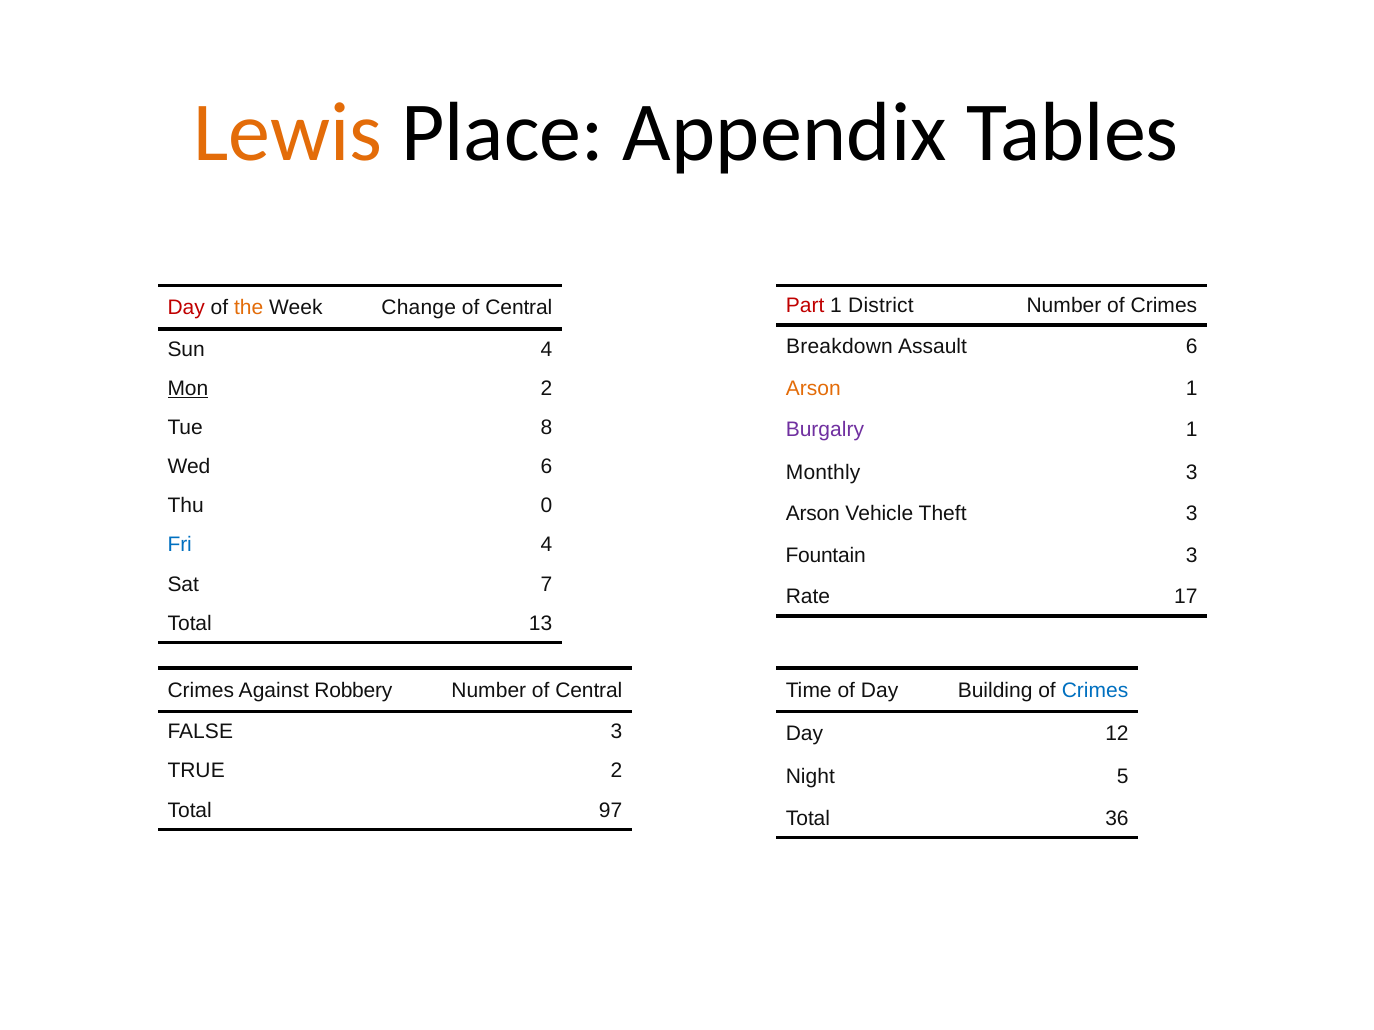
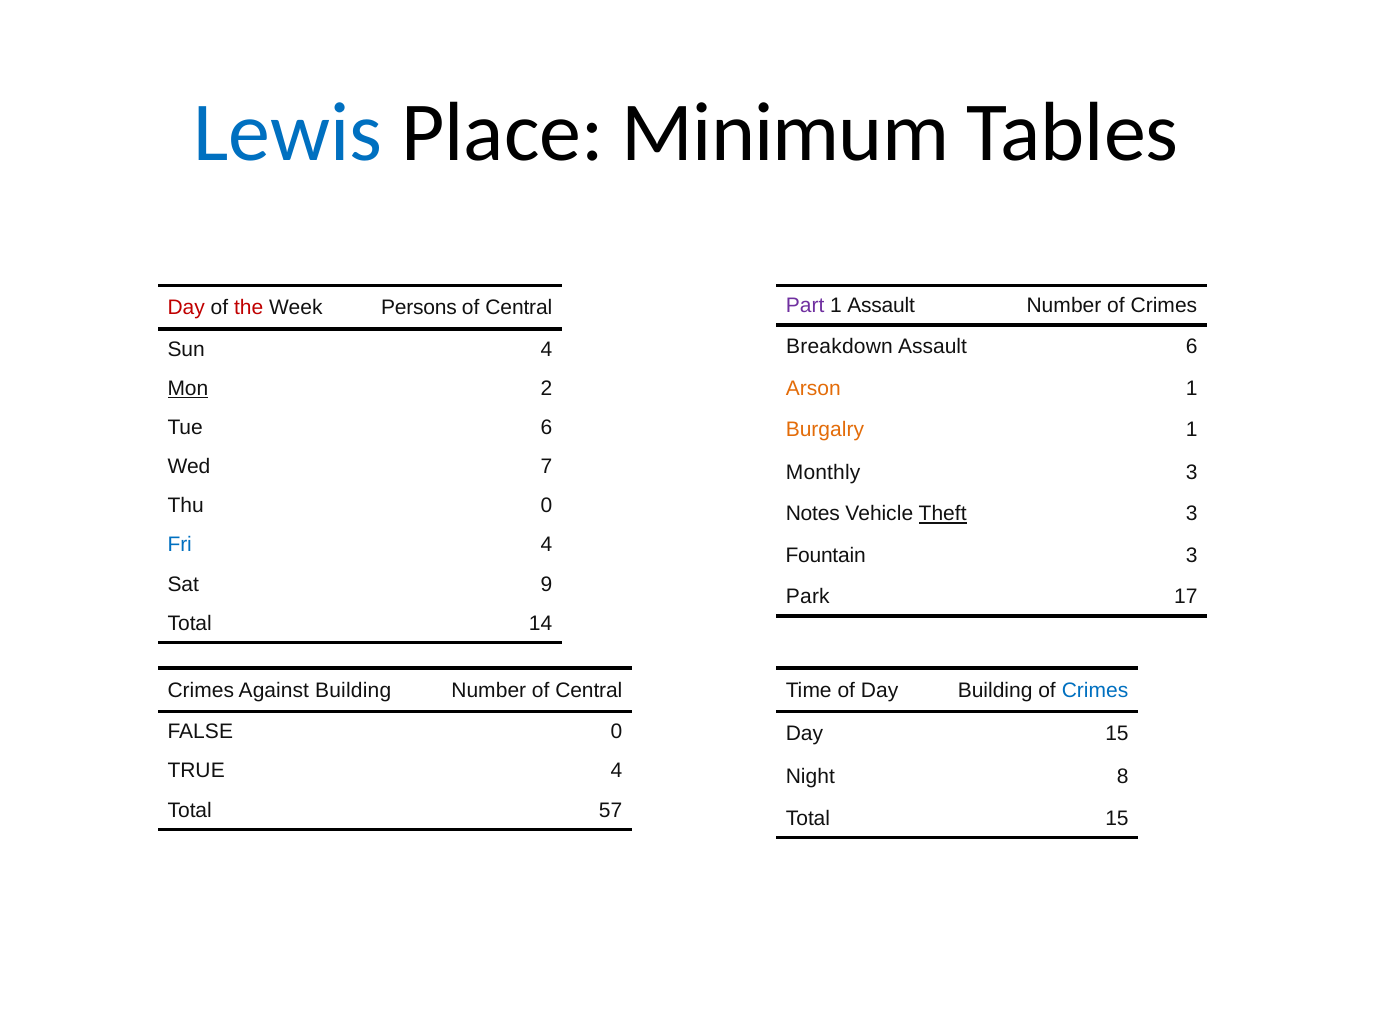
Lewis colour: orange -> blue (288, 133)
Appendix: Appendix -> Minimum (785, 133)
Part colour: red -> purple (805, 306)
1 District: District -> Assault (881, 306)
the colour: orange -> red (249, 308)
Change: Change -> Persons (419, 308)
Tue 8: 8 -> 6 (546, 428)
Burgalry colour: purple -> orange (825, 430)
Wed 6: 6 -> 7 (546, 467)
Arson: Arson -> Notes (813, 514)
Theft underline: none -> present (943, 514)
7: 7 -> 9 (546, 584)
Rate: Rate -> Park (808, 597)
13: 13 -> 14 (541, 624)
Against Robbery: Robbery -> Building (353, 691)
FALSE 3: 3 -> 0 (616, 732)
Day 12: 12 -> 15 (1117, 734)
TRUE 2: 2 -> 4 (616, 771)
5: 5 -> 8 (1123, 777)
97: 97 -> 57 (611, 811)
Total 36: 36 -> 15 (1117, 819)
